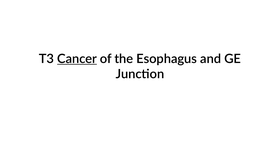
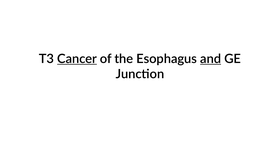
and underline: none -> present (211, 59)
